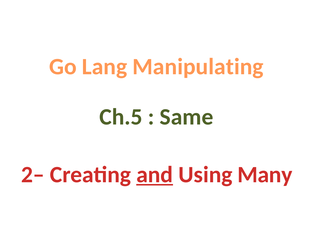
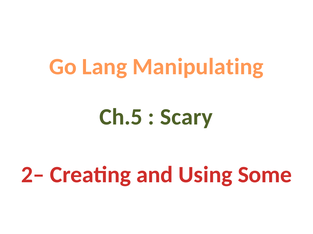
Same: Same -> Scary (186, 117)
and underline: present -> none (155, 175)
Many: Many -> Some (265, 175)
